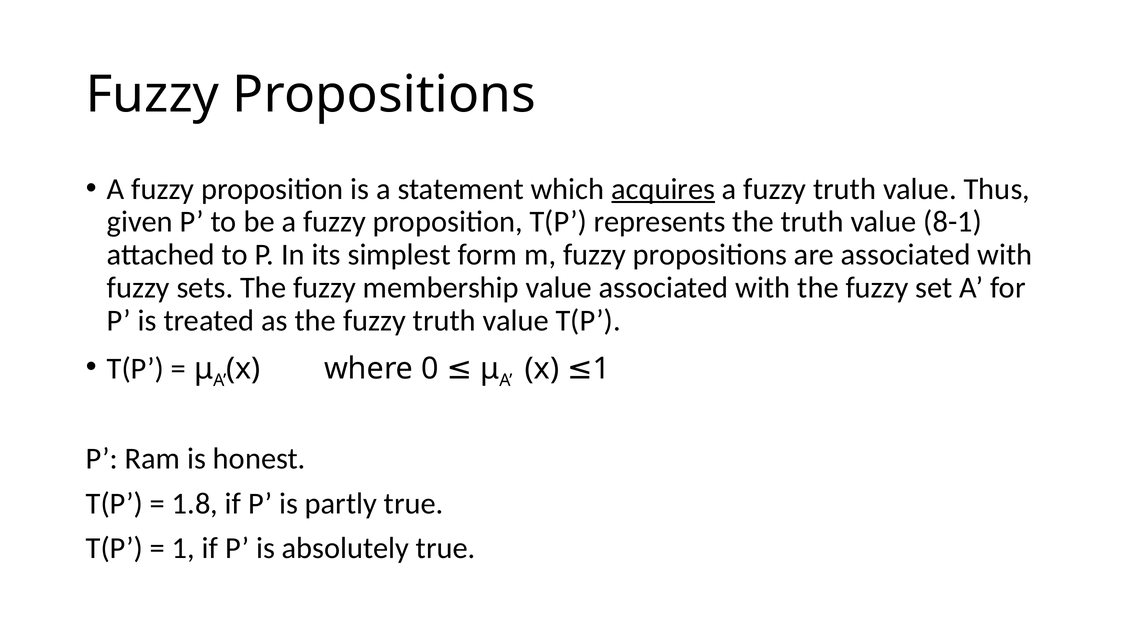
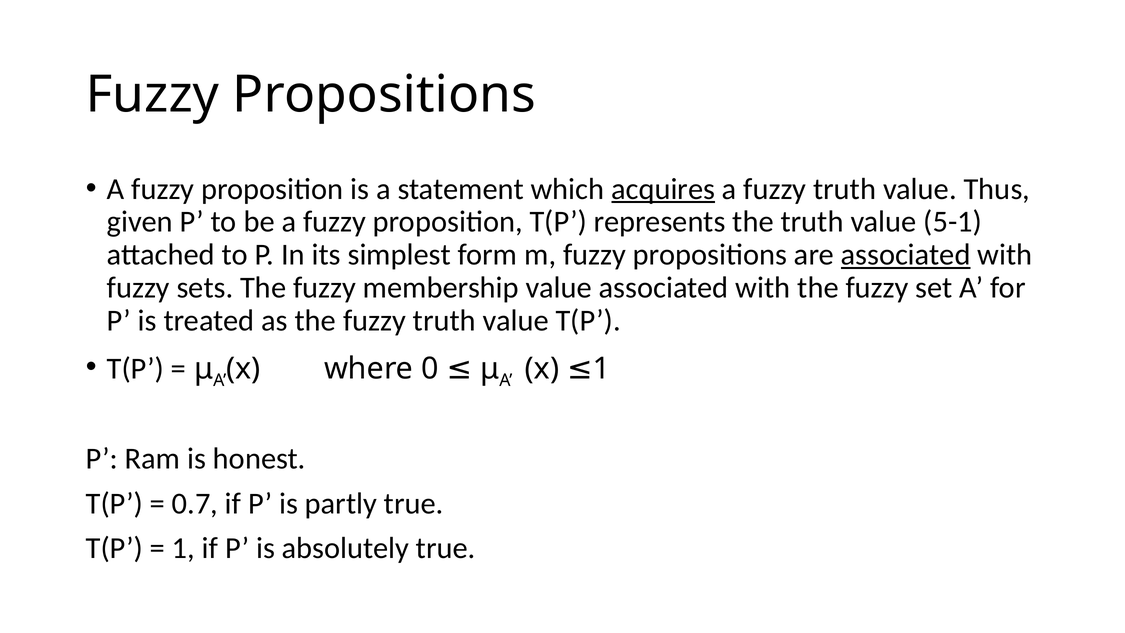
8-1: 8-1 -> 5-1 (953, 222)
associated underline: none -> present (906, 255)
1.8: 1.8 -> 0.7 (195, 503)
